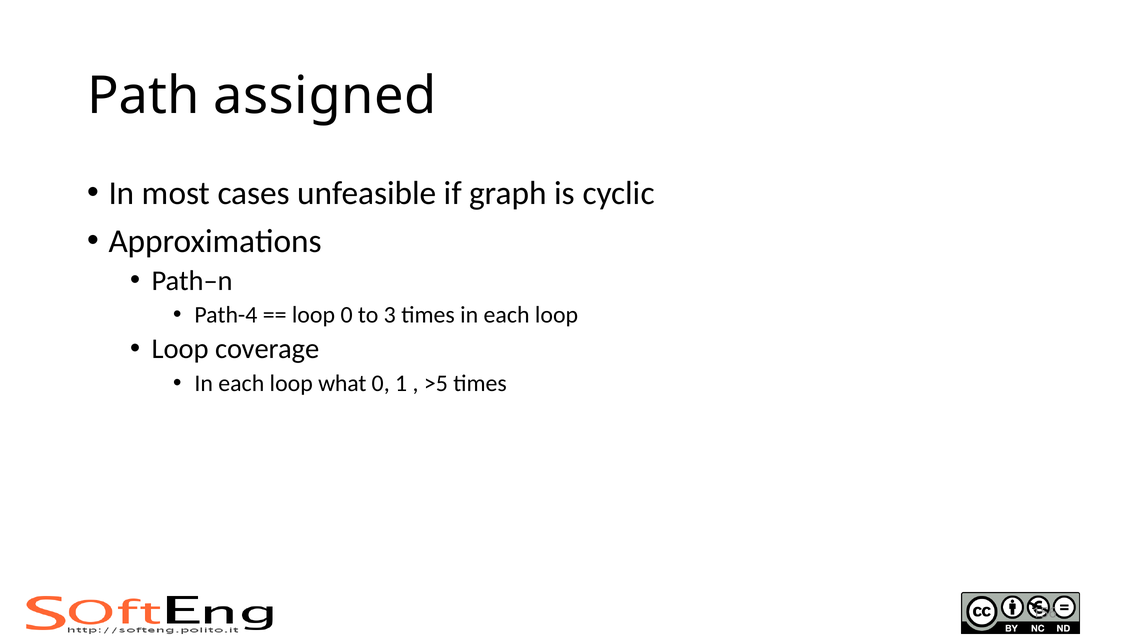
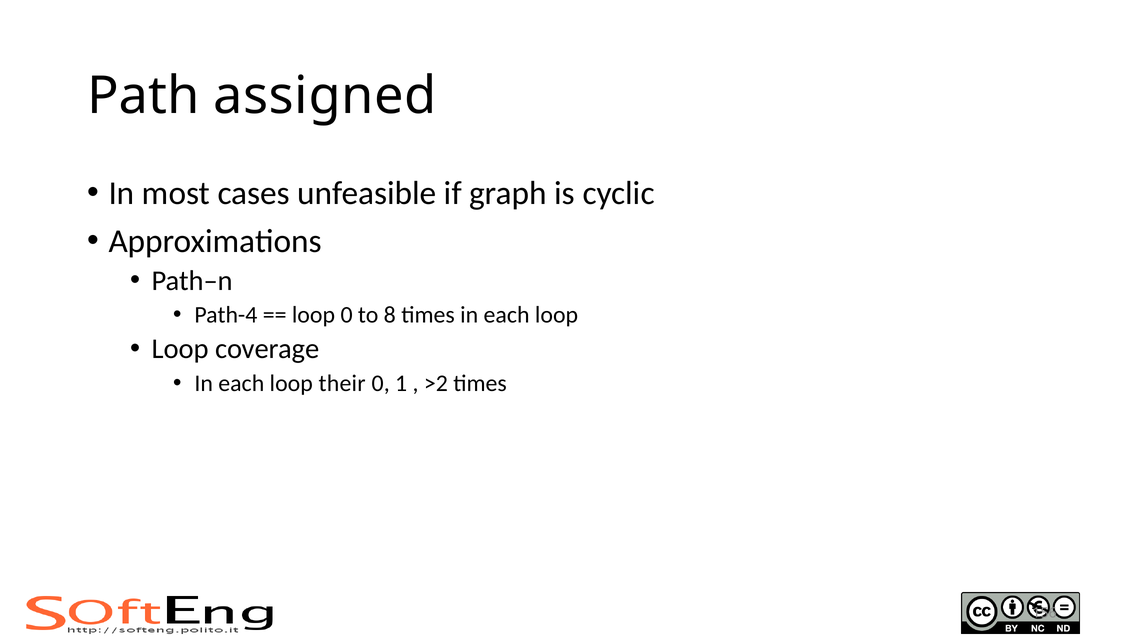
3: 3 -> 8 (390, 315)
what: what -> their (342, 384)
>5: >5 -> >2 (436, 384)
